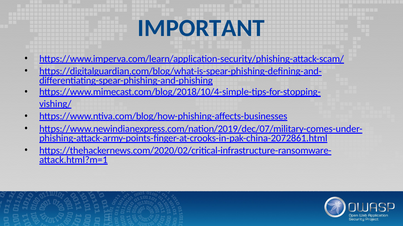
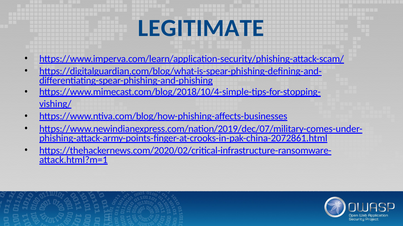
IMPORTANT: IMPORTANT -> LEGITIMATE (201, 28)
